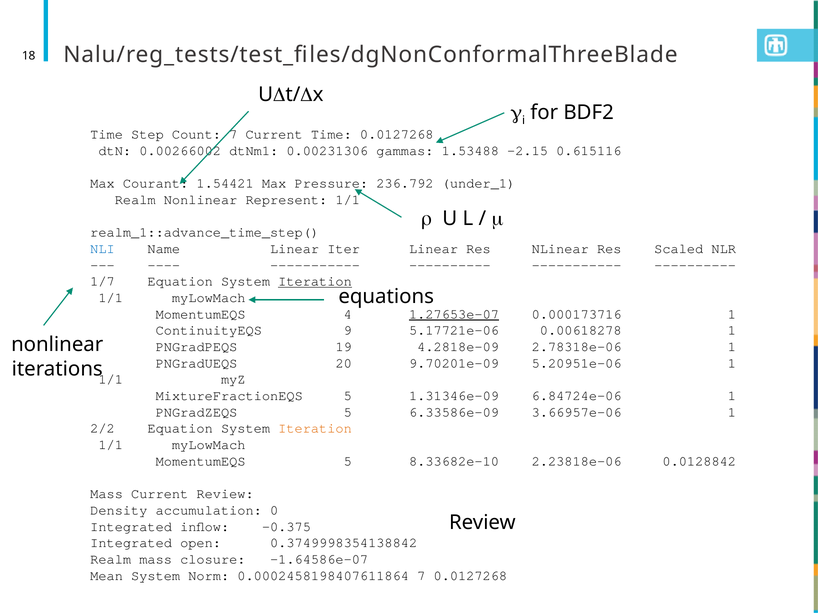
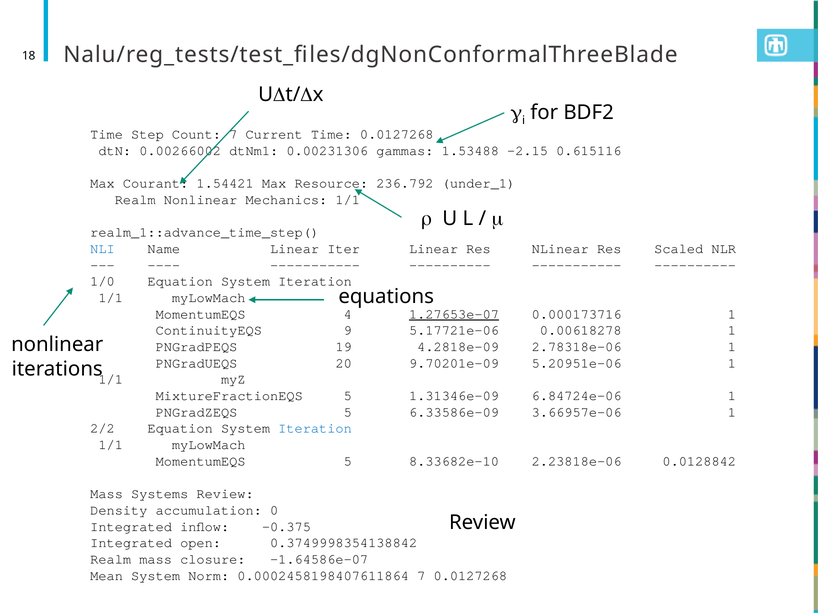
Pressure: Pressure -> Resource (331, 183)
Represent: Represent -> Mechanics (286, 200)
1/7: 1/7 -> 1/0 (102, 282)
Iteration underline: present -> none (315, 282)
Iteration colour: orange -> blue (315, 429)
Mass Current: Current -> Systems (160, 494)
